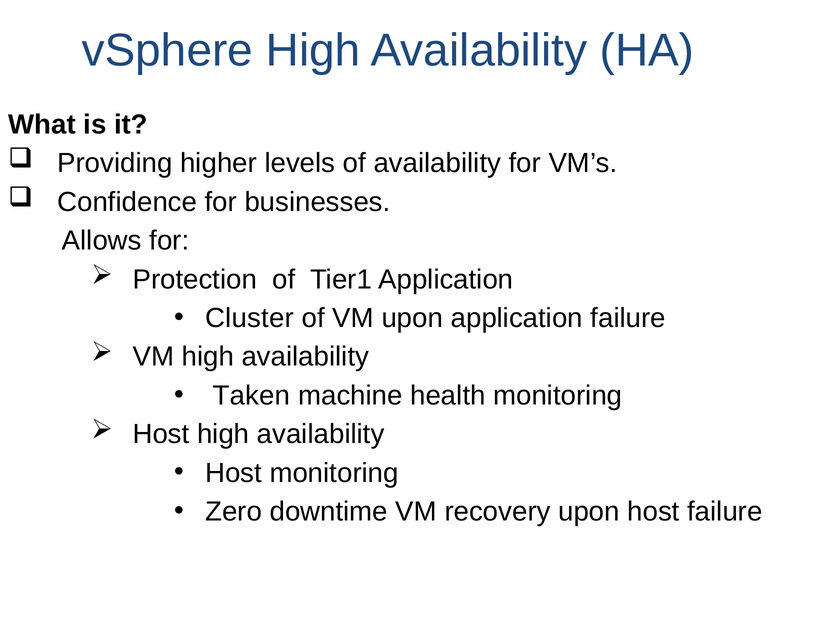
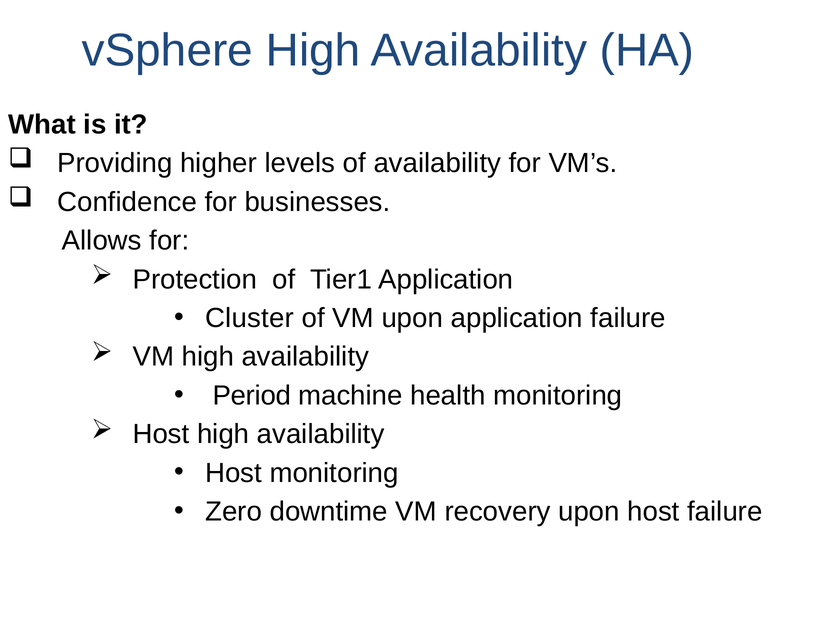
Taken: Taken -> Period (252, 395)
